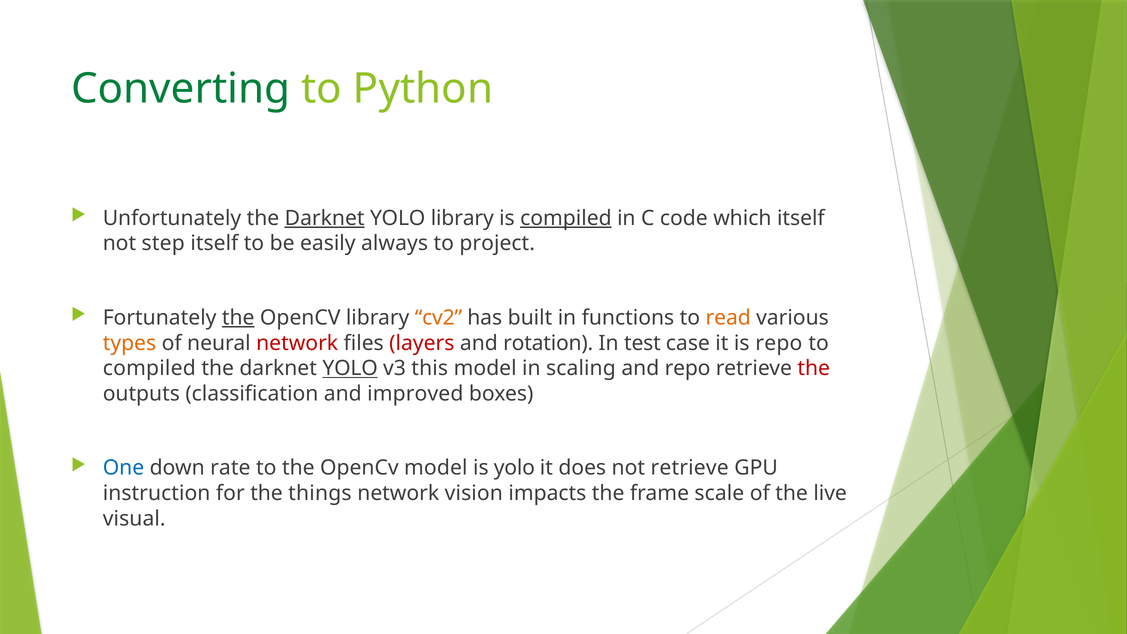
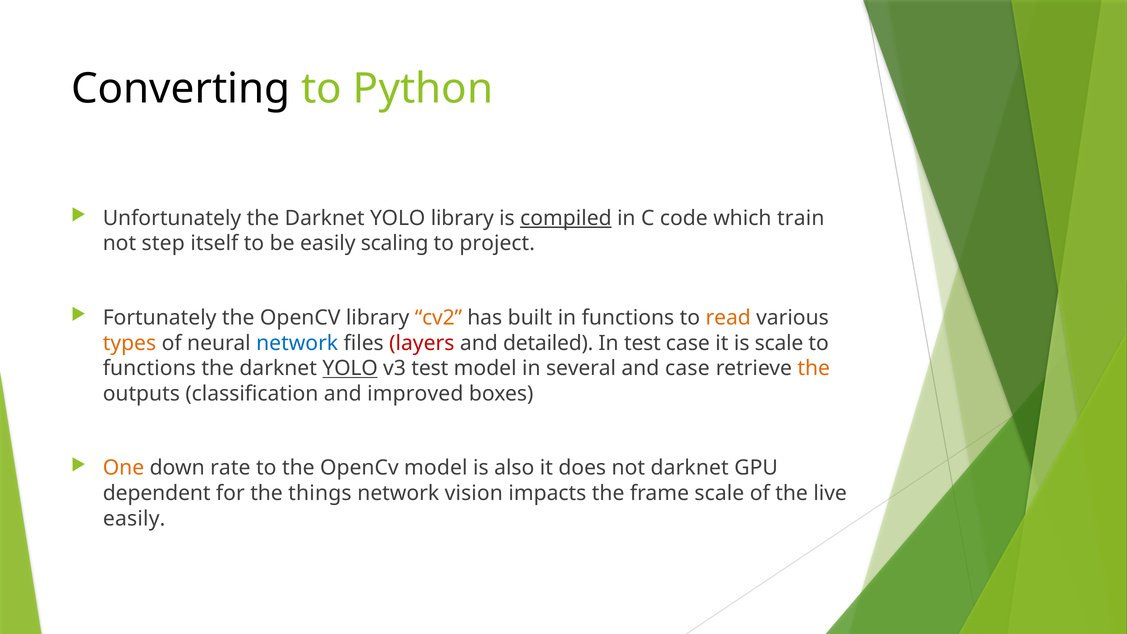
Converting colour: green -> black (181, 89)
Darknet underline: present -> none (325, 218)
which itself: itself -> train (801, 218)
always: always -> scaling (395, 243)
the underline: present -> none (238, 318)
network colour: red -> blue (297, 343)
rotation: rotation -> detailed (548, 343)
is repo: repo -> scale (779, 343)
compiled: compiled -> functions (149, 368)
v3 this: this -> test (430, 368)
scaling: scaling -> several (581, 368)
and repo: repo -> case (687, 368)
the colour: red -> orange (814, 368)
One colour: blue -> orange (123, 468)
is yolo: yolo -> also (514, 468)
not retrieve: retrieve -> darknet (690, 468)
instruction: instruction -> dependent (157, 493)
visual: visual -> easily (134, 519)
